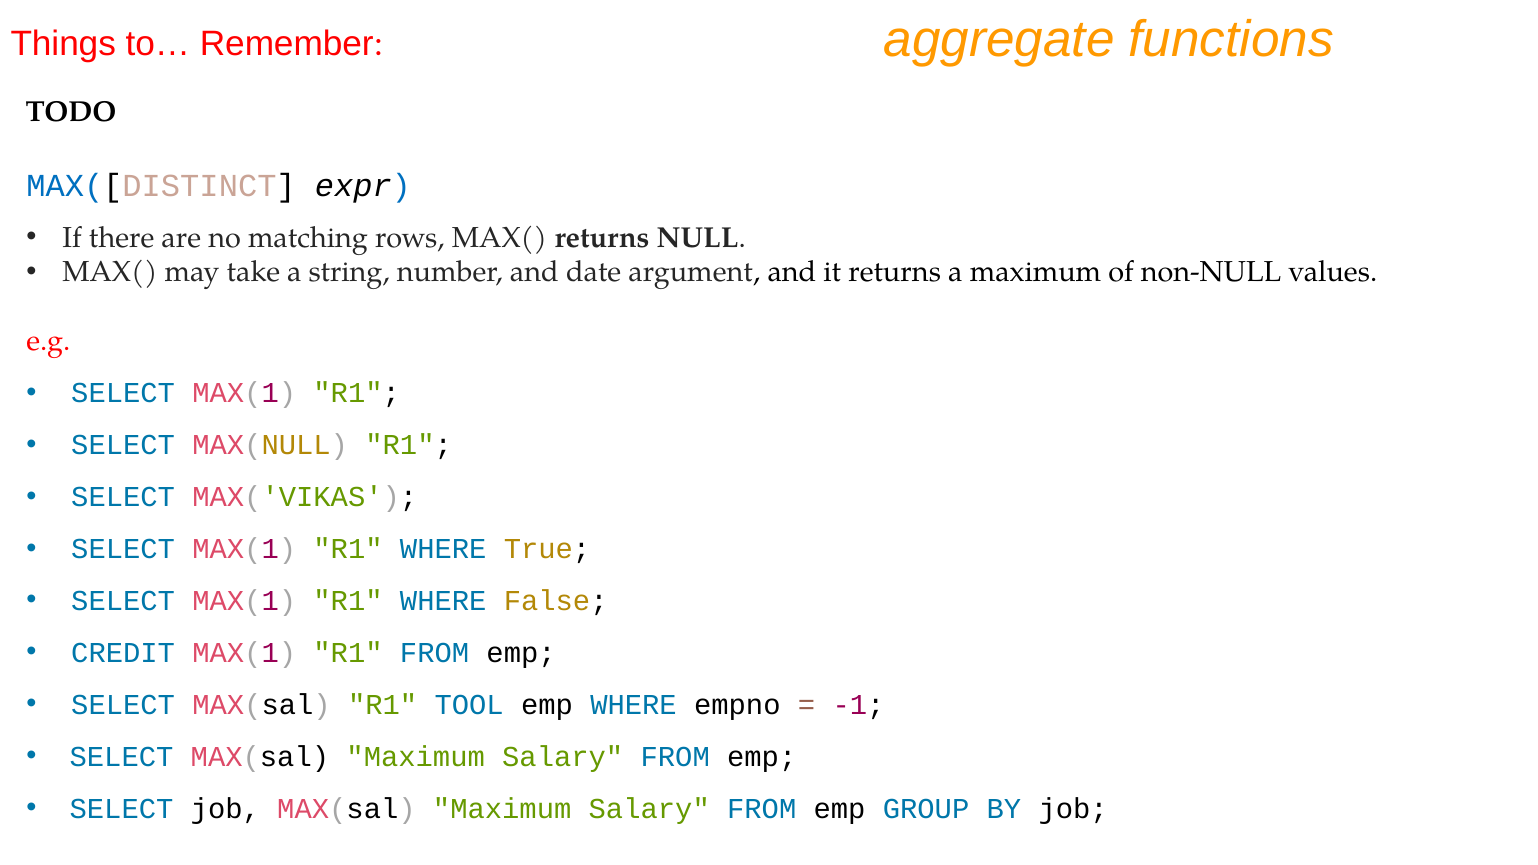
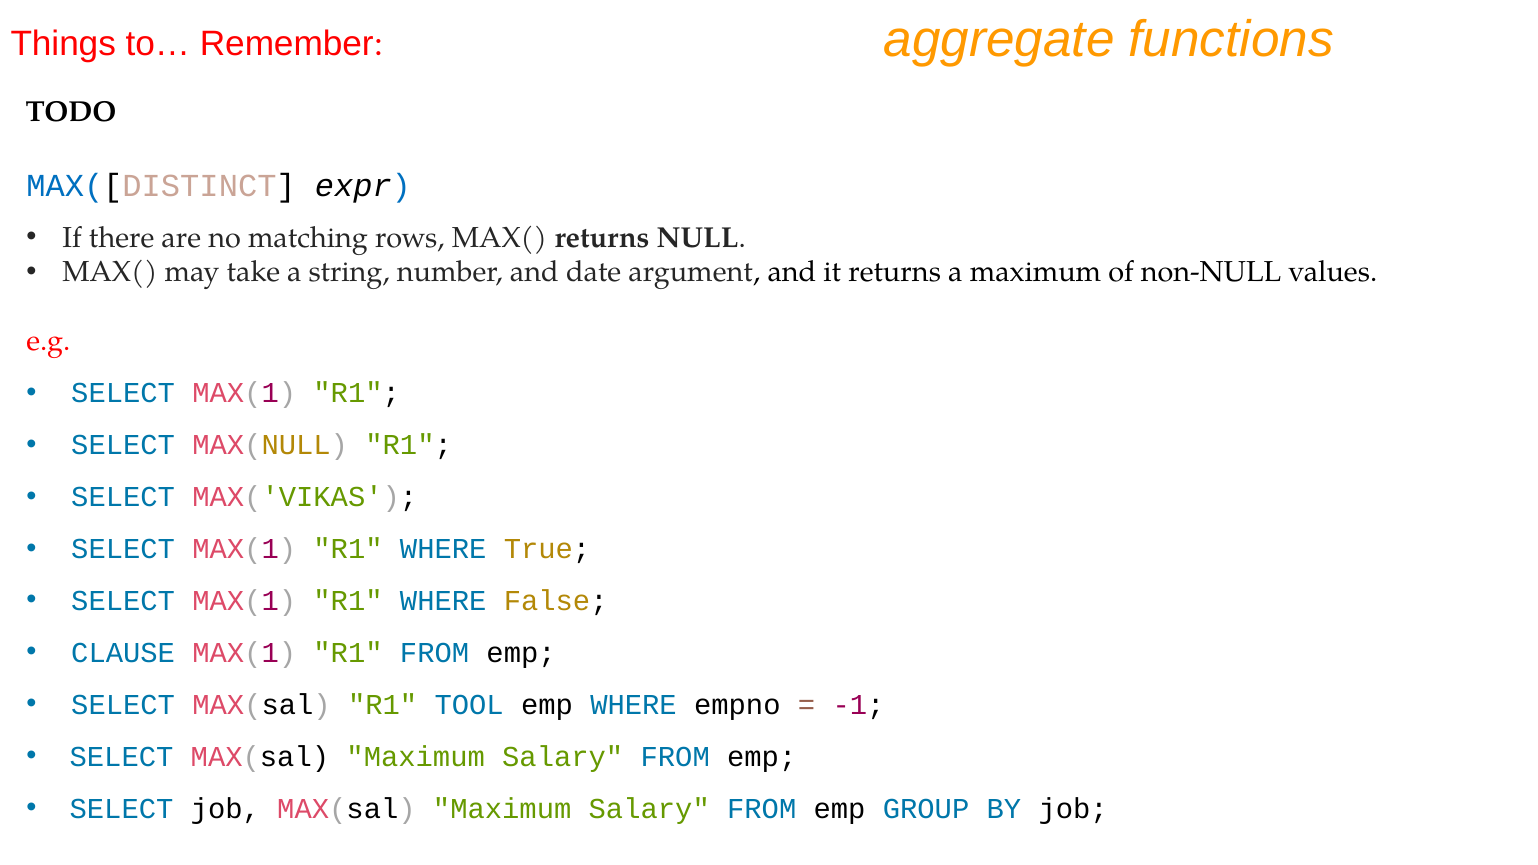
CREDIT: CREDIT -> CLAUSE (123, 653)
